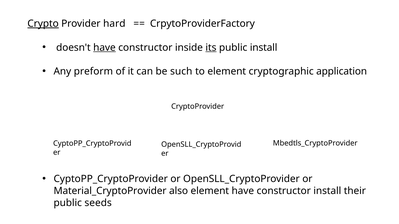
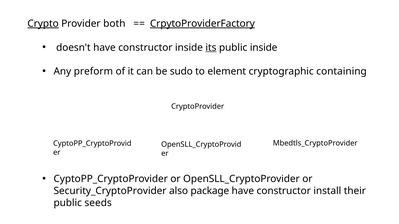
hard: hard -> both (114, 24)
CrpytoProviderFactory underline: none -> present (202, 24)
have underline: present -> none (104, 48)
public install: install -> inside (264, 48)
such: such -> sudo (181, 72)
application: application -> containing (342, 72)
Material_CryptoProvider: Material_CryptoProvider -> Security_CryptoProvider (110, 191)
also element: element -> package (210, 191)
